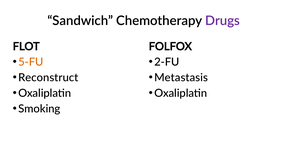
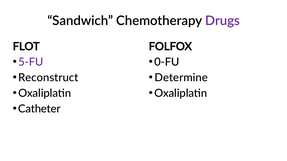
5-FU colour: orange -> purple (31, 62)
2-FU: 2-FU -> 0-FU (167, 62)
Metastasis: Metastasis -> Determine (181, 78)
Smoking: Smoking -> Catheter (39, 109)
